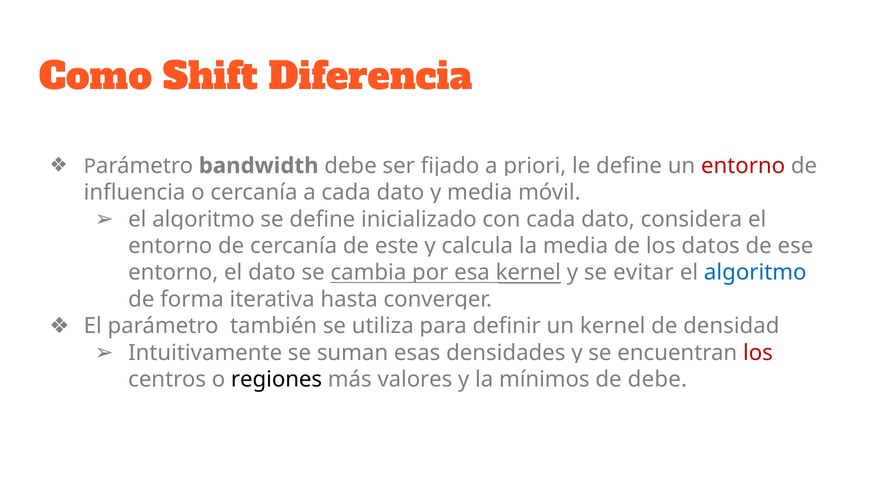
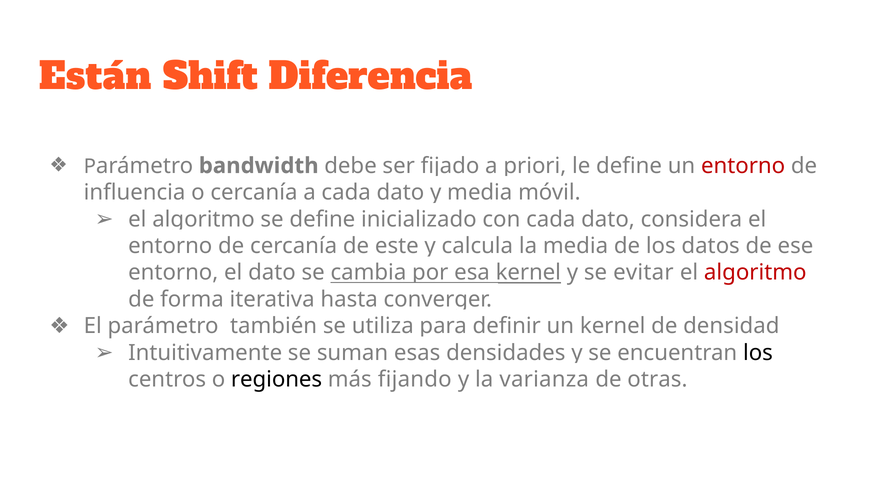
Como: Como -> Están (96, 77)
algoritmo colour: blue -> red (755, 272)
los colour: red -> black (758, 353)
valores: valores -> fijando (415, 379)
mínimos: mínimos -> varianza (544, 379)
de debe: debe -> otras (657, 379)
